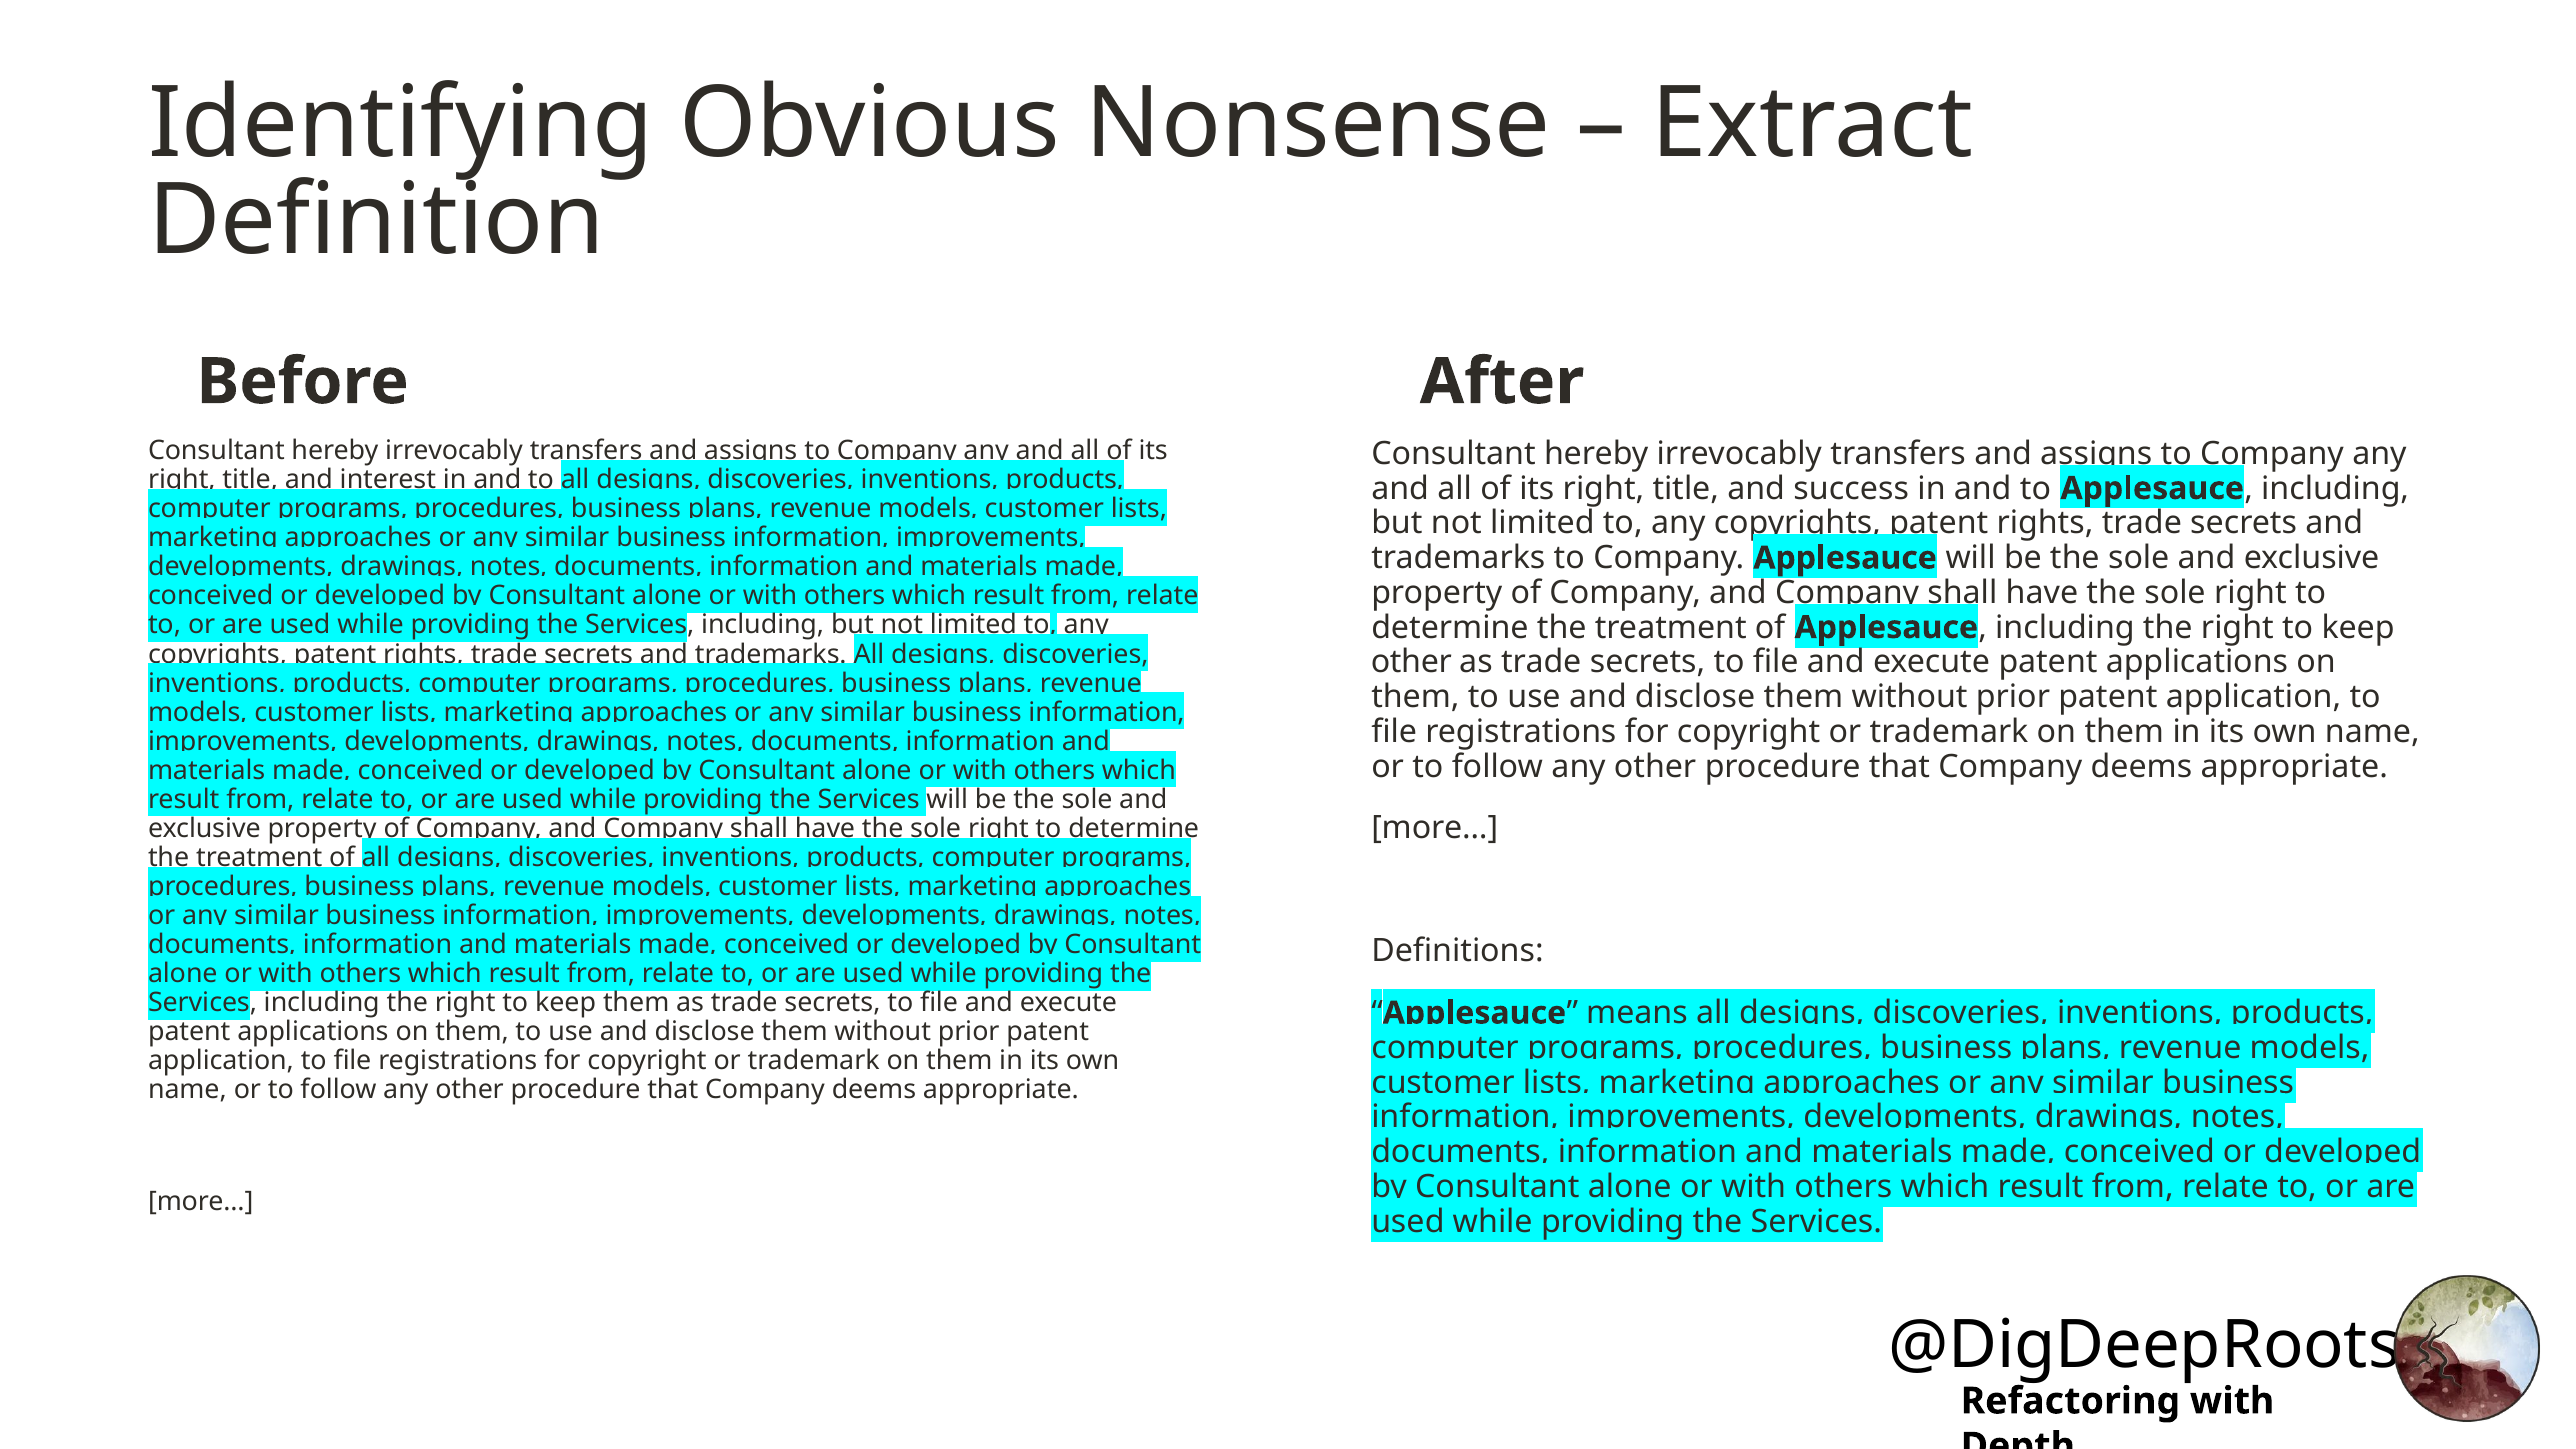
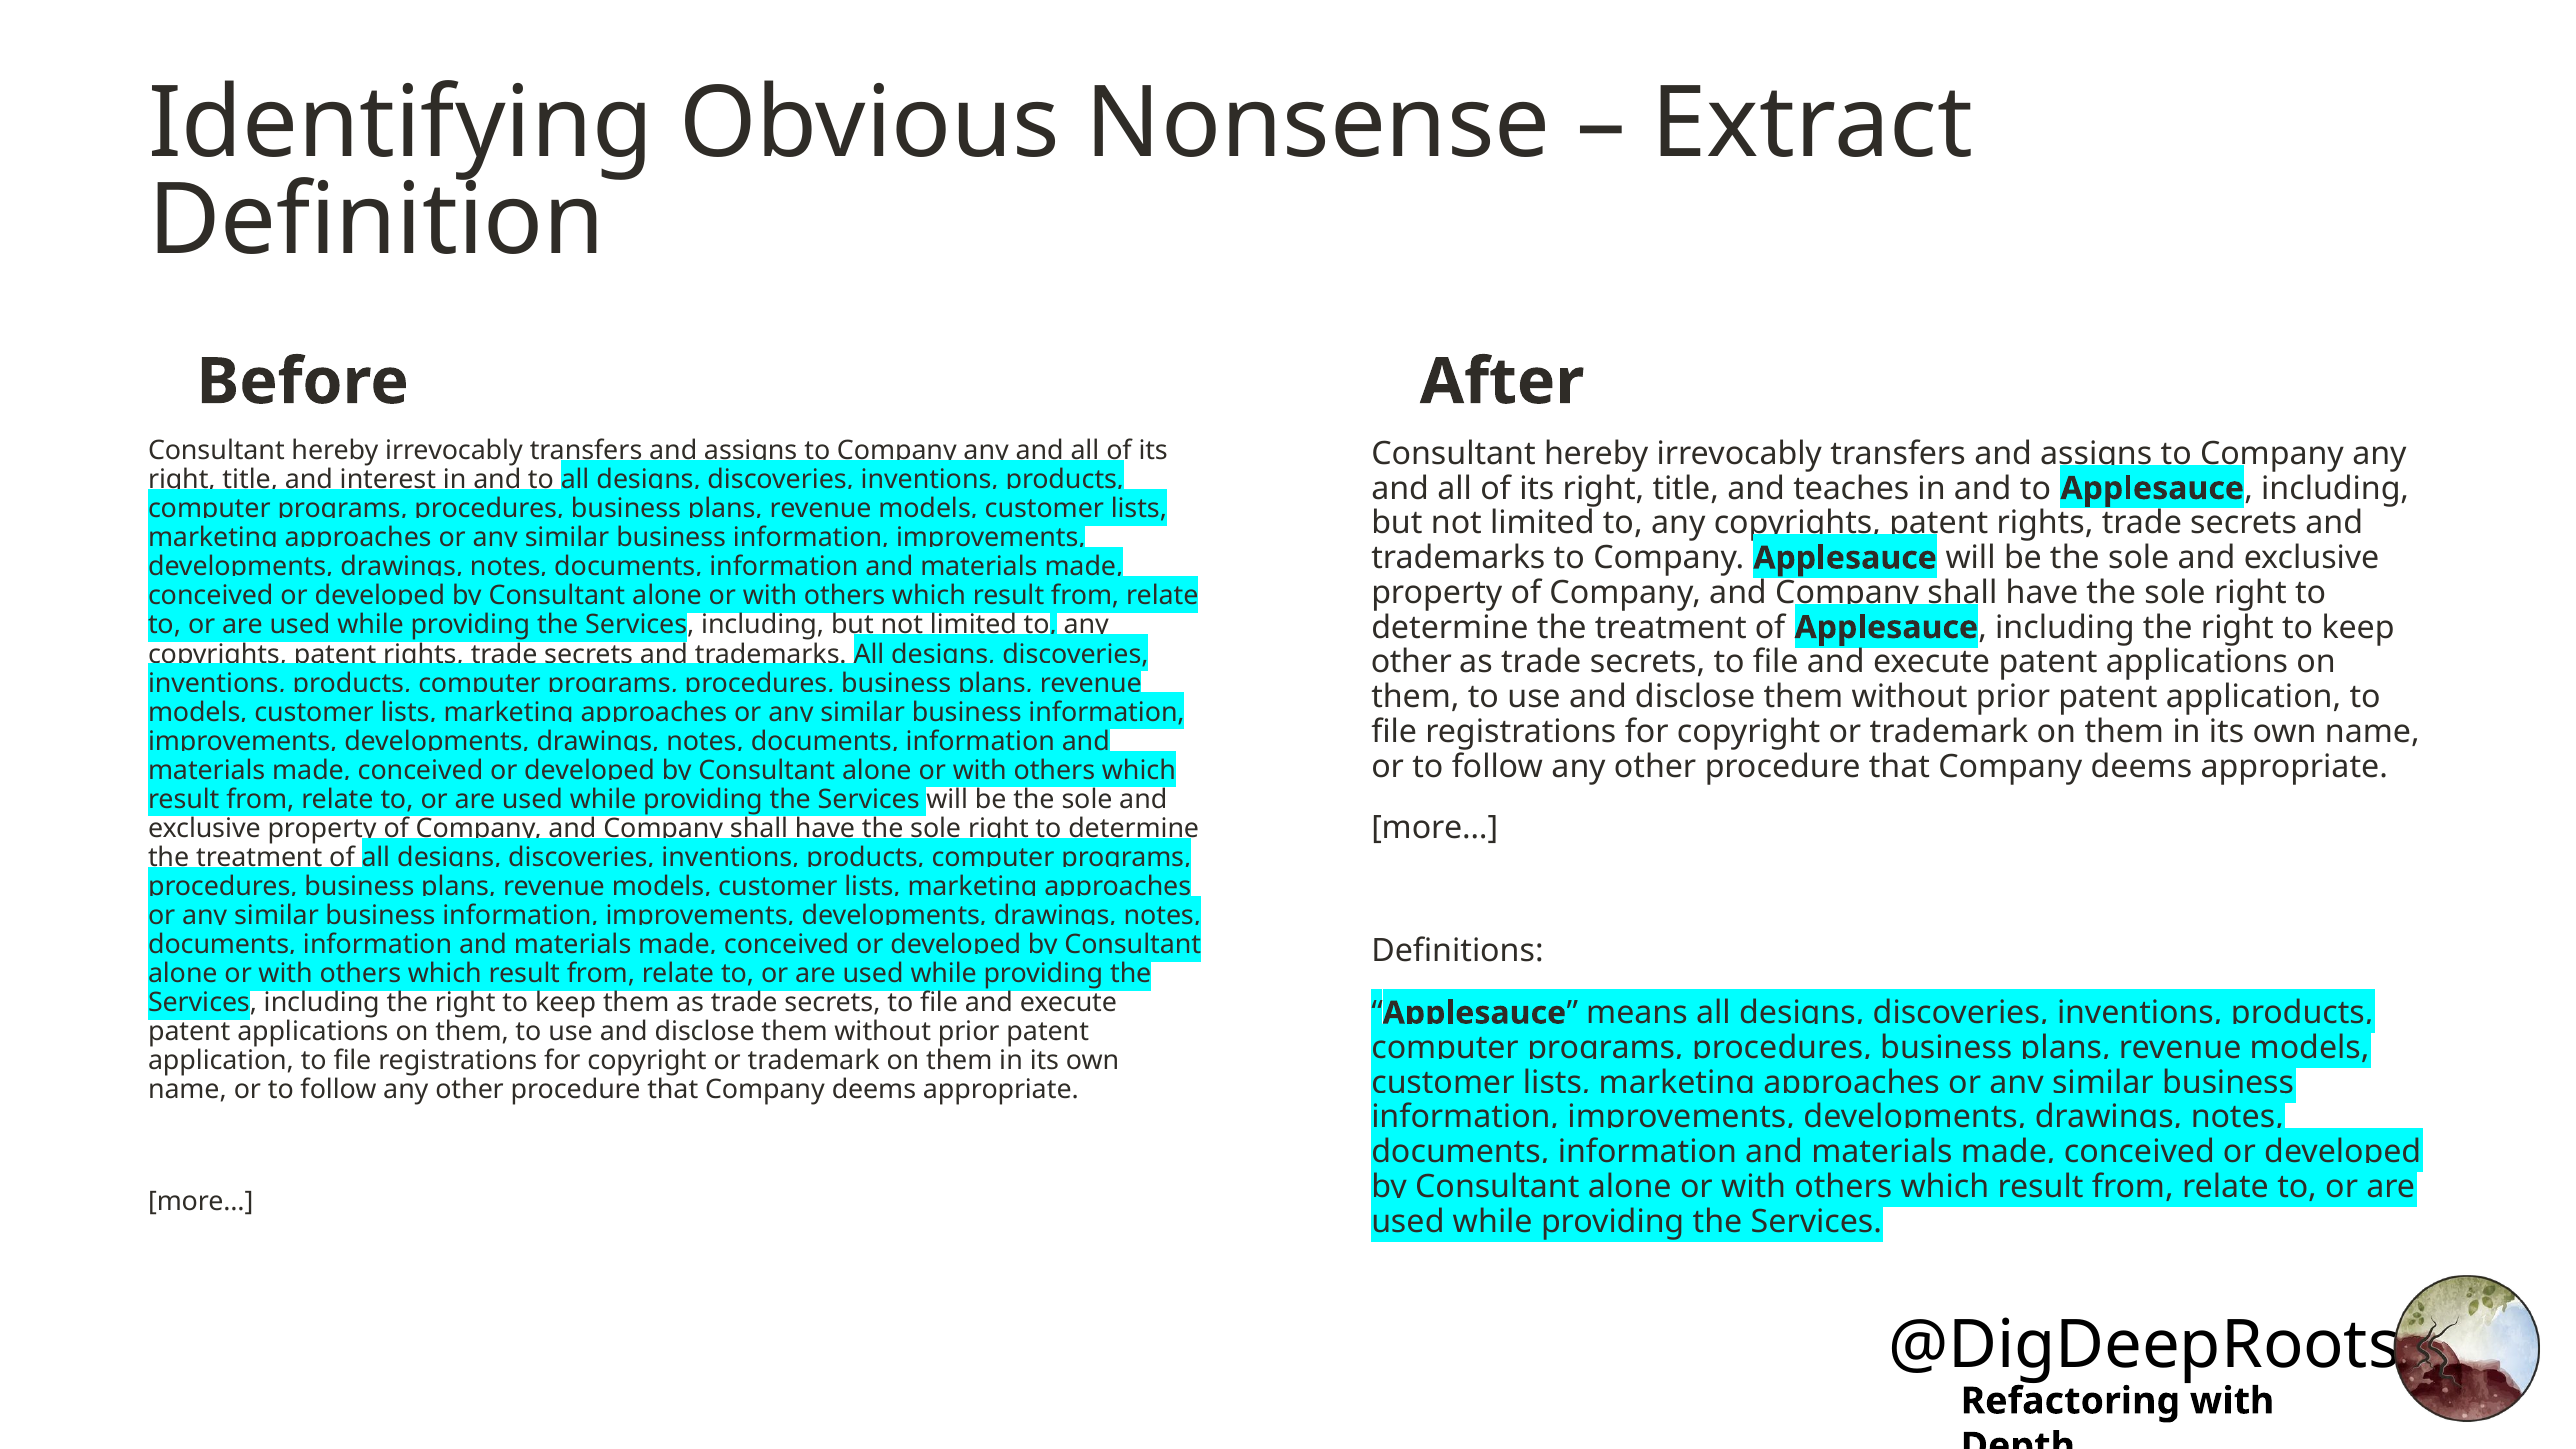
success: success -> teaches (1851, 488)
